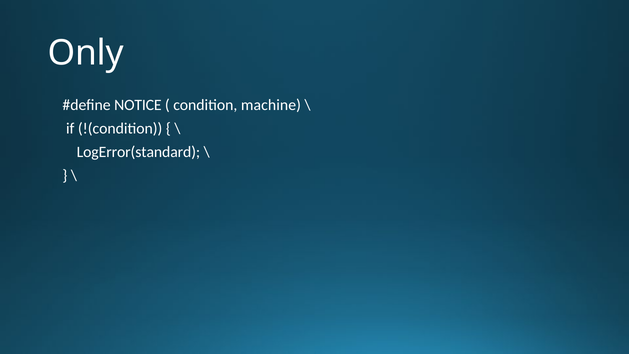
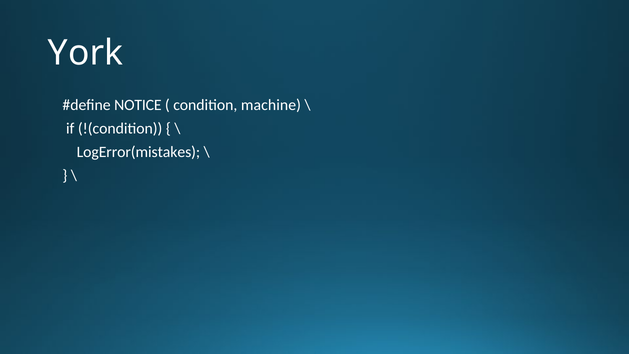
Only: Only -> York (86, 53)
LogError(standard: LogError(standard -> LogError(mistakes (138, 152)
